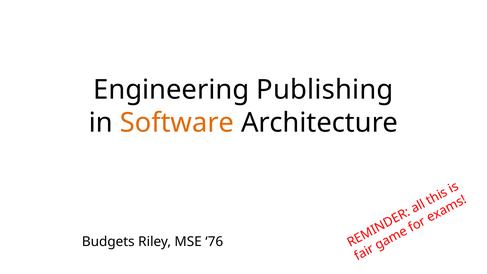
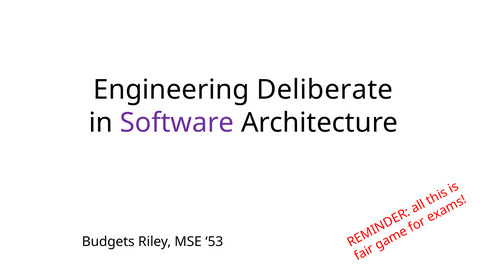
Publishing: Publishing -> Deliberate (325, 90)
Software colour: orange -> purple (177, 123)
76: 76 -> 53 (214, 242)
